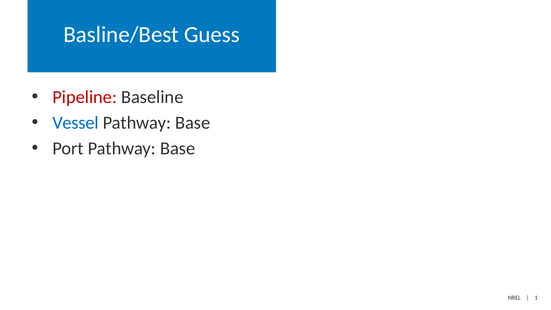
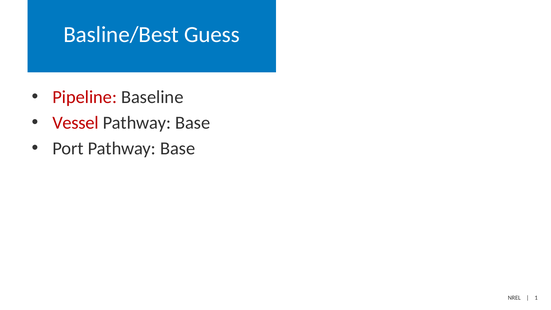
Vessel colour: blue -> red (76, 123)
